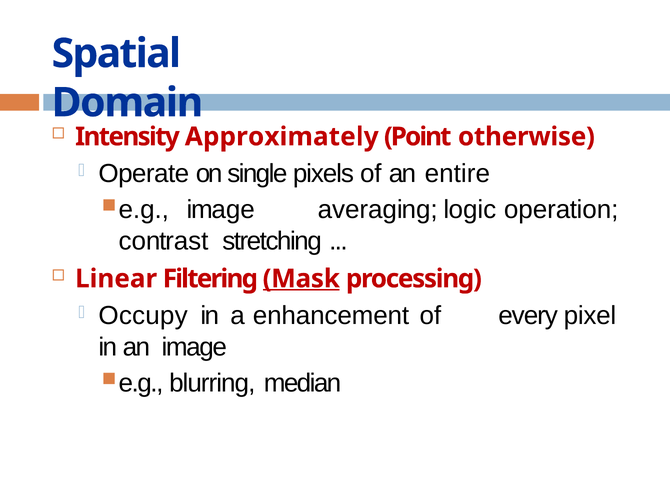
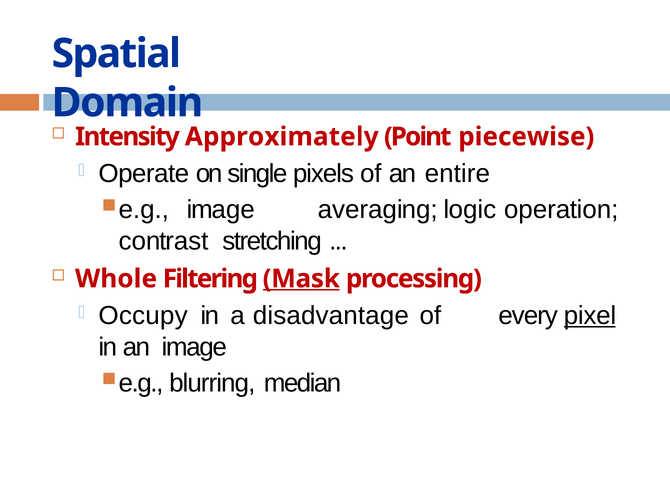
otherwise: otherwise -> piecewise (526, 137)
Linear: Linear -> Whole (116, 278)
enhancement: enhancement -> disadvantage (331, 315)
pixel underline: none -> present (590, 315)
